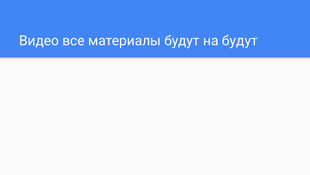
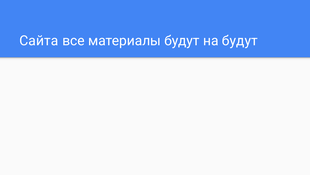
Видео: Видео -> Сайта (39, 41)
